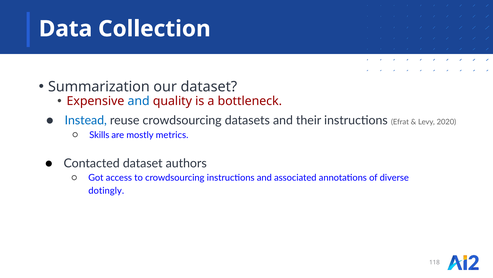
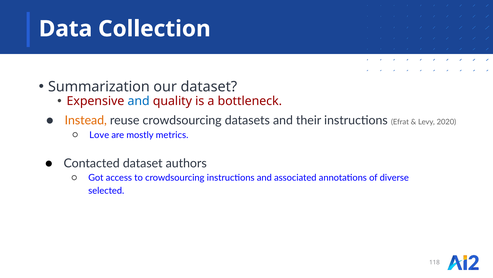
Instead colour: blue -> orange (86, 120)
Skills: Skills -> Love (99, 135)
dotingly: dotingly -> selected (106, 190)
